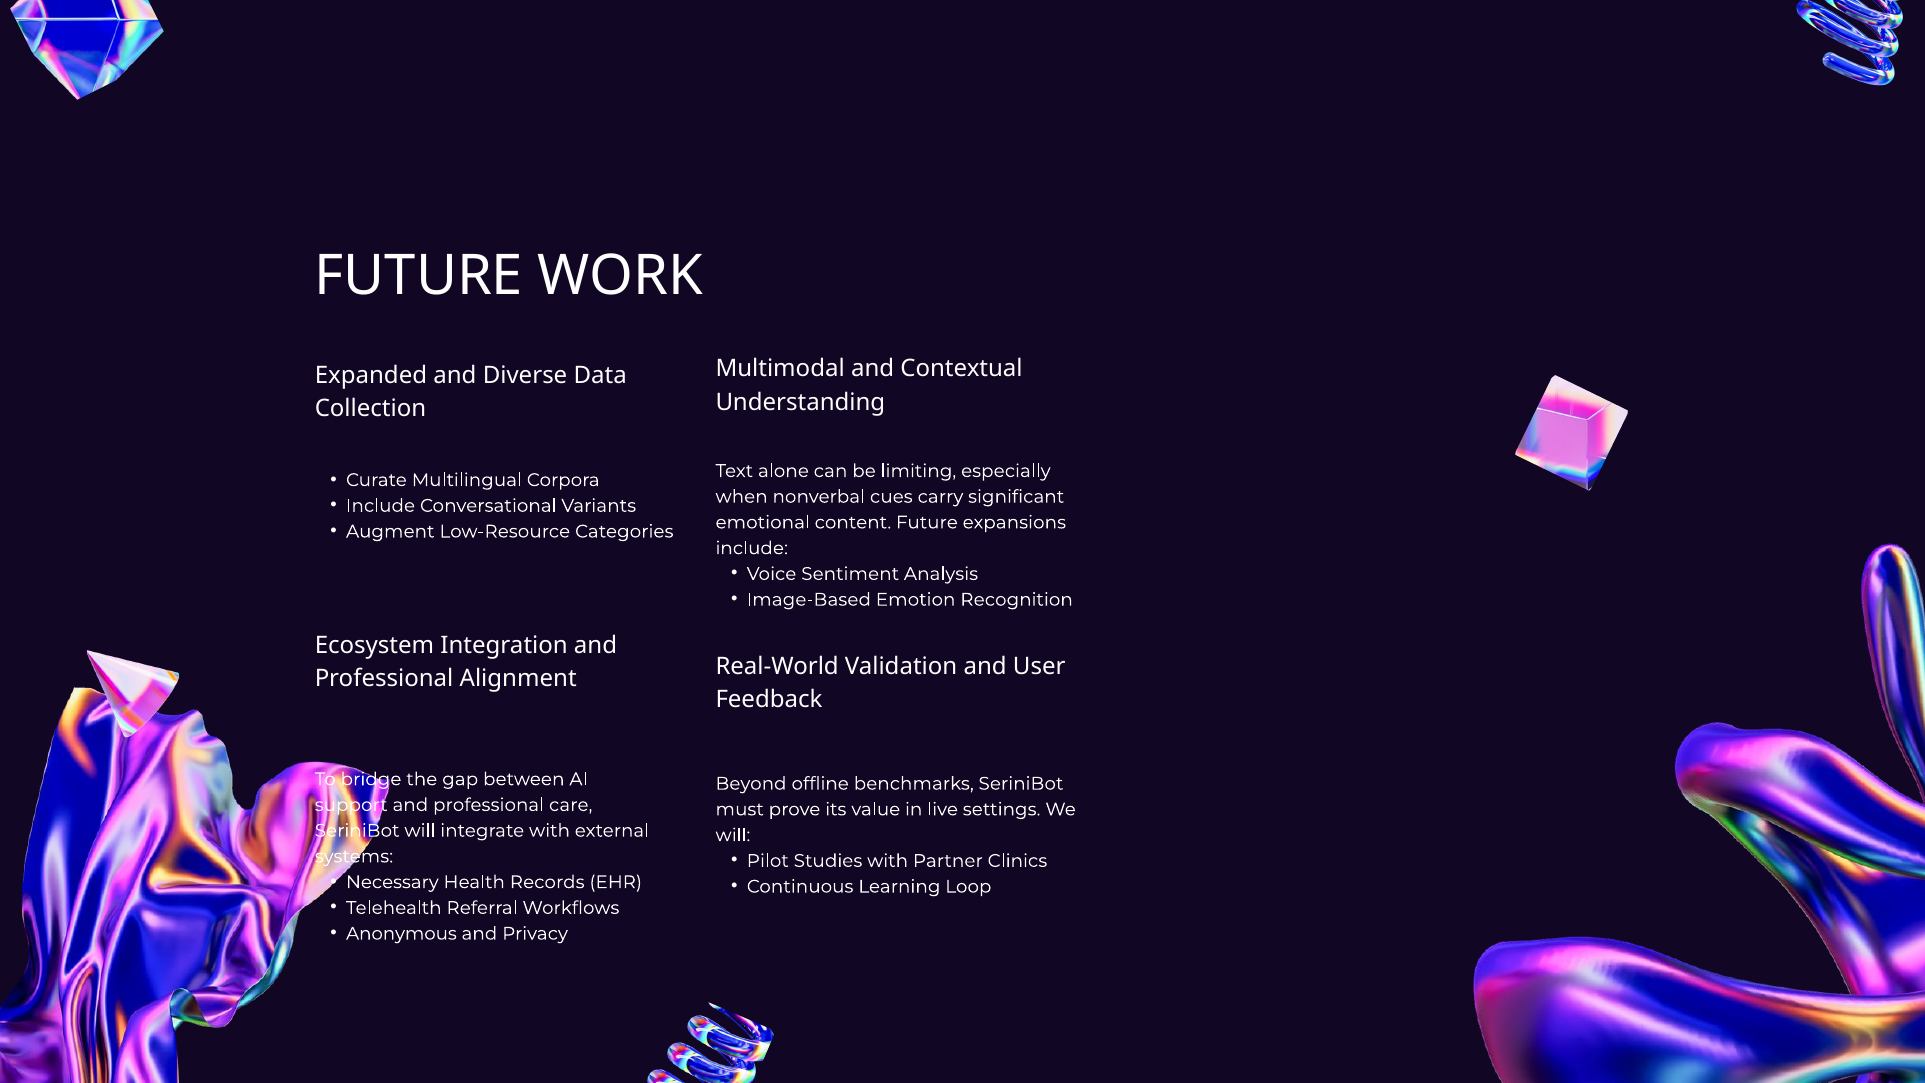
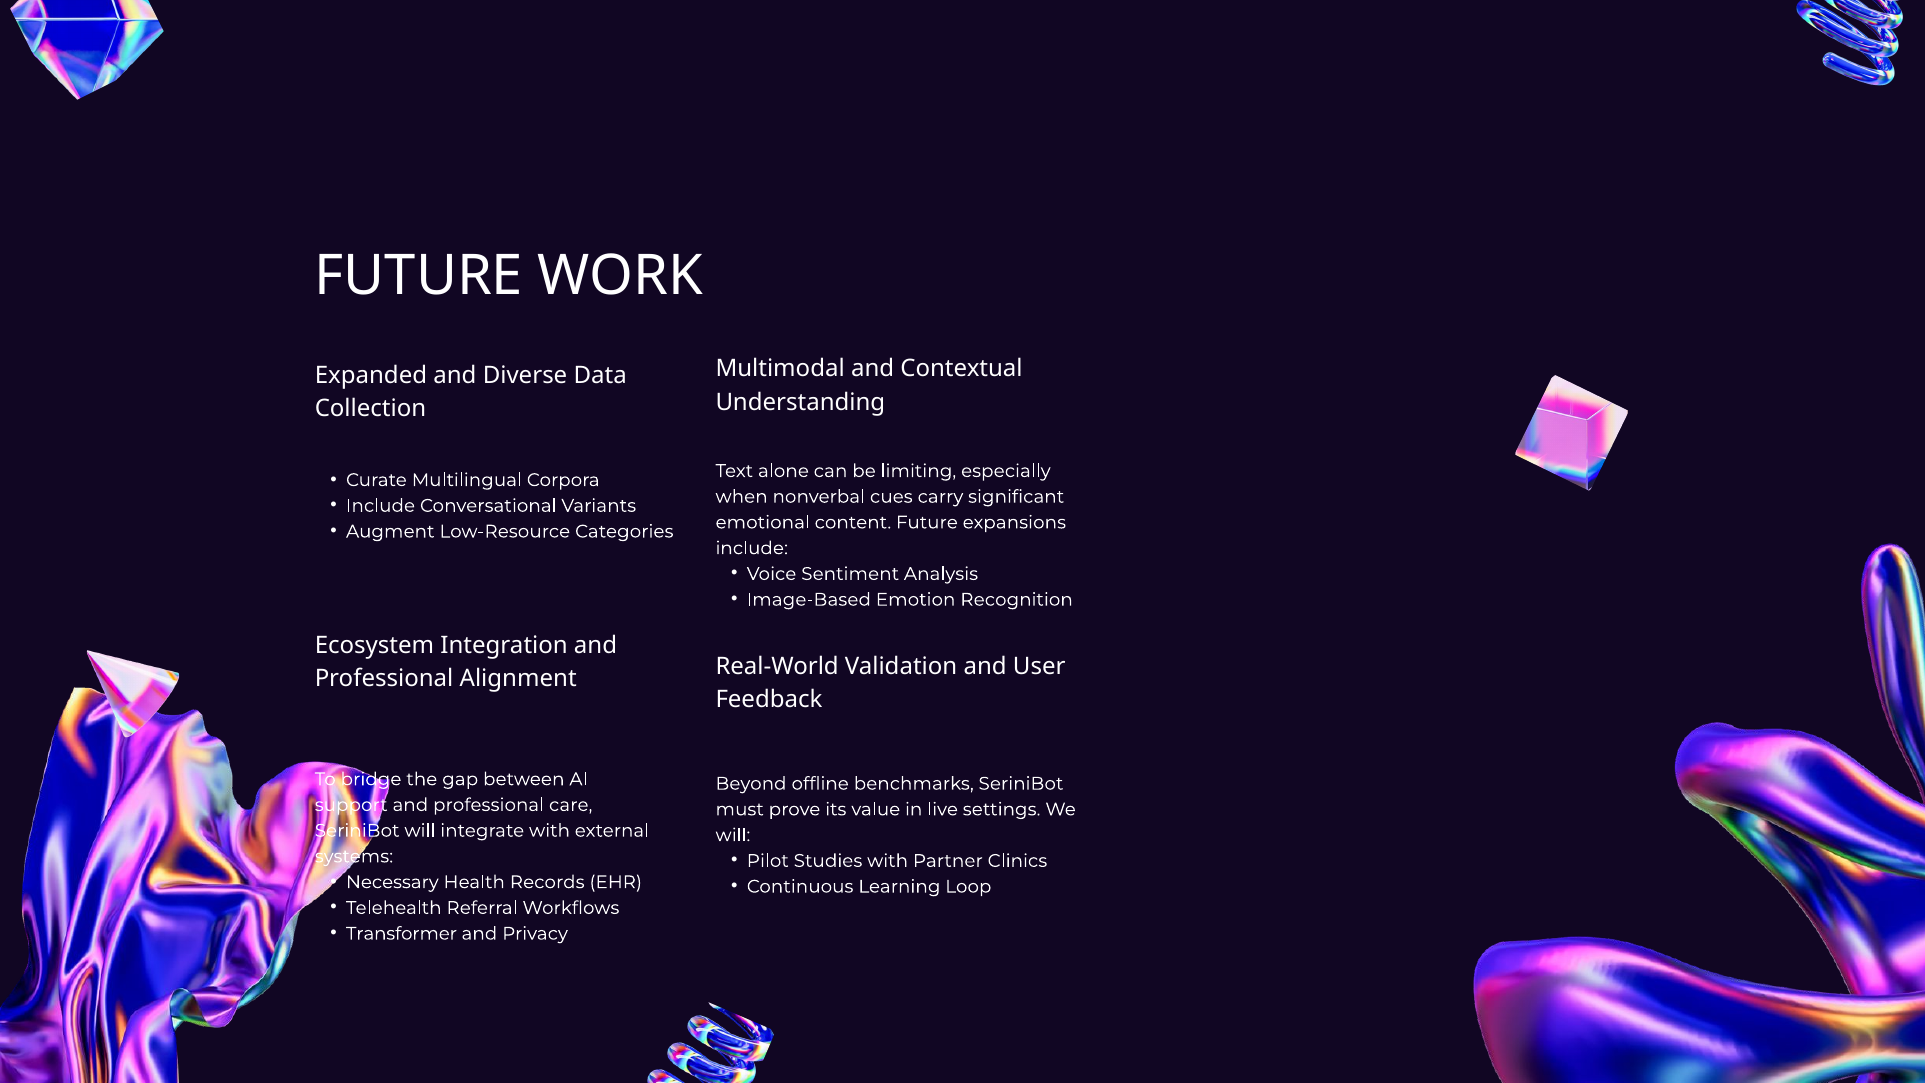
Anonymous: Anonymous -> Transformer (401, 933)
